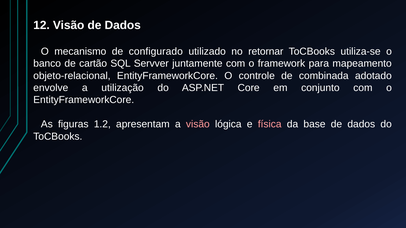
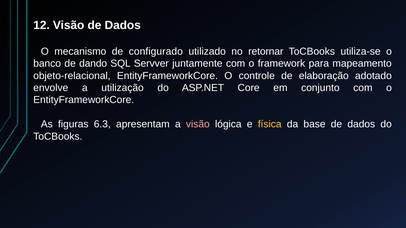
cartão: cartão -> dando (93, 64)
combinada: combinada -> elaboração (324, 76)
1.2: 1.2 -> 6.3 (102, 125)
física colour: pink -> yellow (270, 125)
